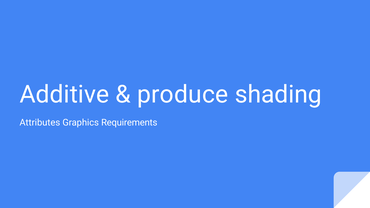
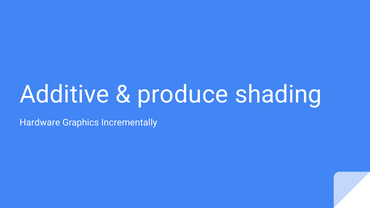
Attributes: Attributes -> Hardware (40, 123)
Requirements: Requirements -> Incrementally (129, 123)
